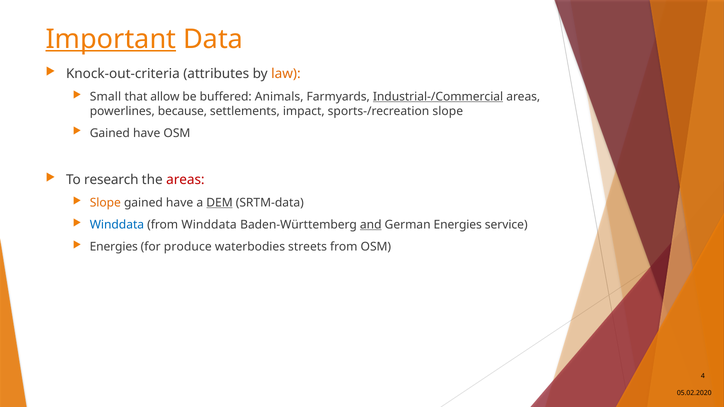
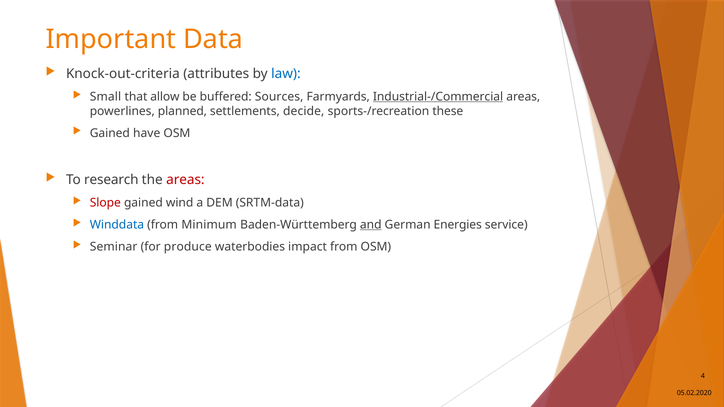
Important underline: present -> none (111, 39)
law colour: orange -> blue (286, 74)
Animals: Animals -> Sources (279, 97)
because: because -> planned (182, 111)
impact: impact -> decide (304, 111)
sports-/recreation slope: slope -> these (448, 111)
Slope colour: orange -> red (105, 203)
have: have -> wind (180, 203)
DEM underline: present -> none (220, 203)
from Winddata: Winddata -> Minimum (209, 225)
Energies: Energies -> Seminar (114, 247)
streets: streets -> impact (308, 247)
